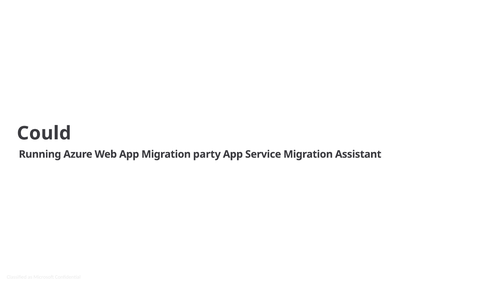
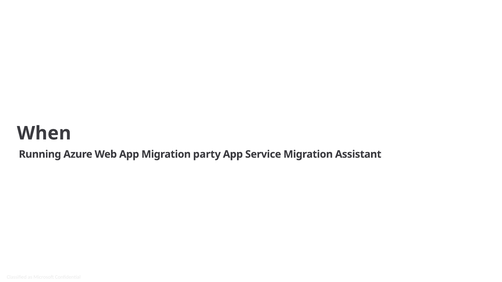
Could: Could -> When (44, 133)
